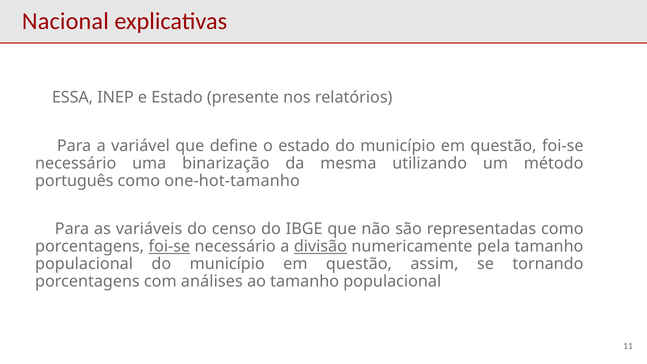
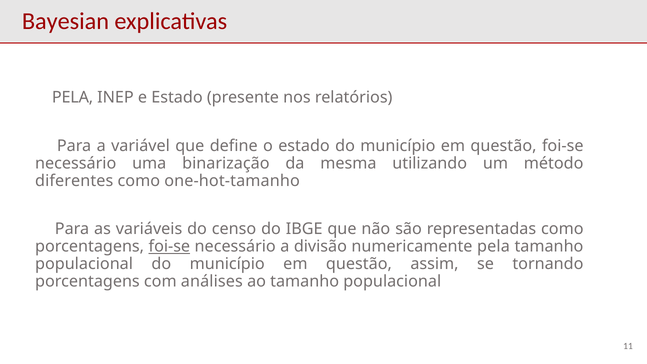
Nacional: Nacional -> Bayesian (65, 21)
ESSA: ESSA -> PELA (73, 97)
português: português -> diferentes (74, 181)
divisão underline: present -> none (320, 247)
